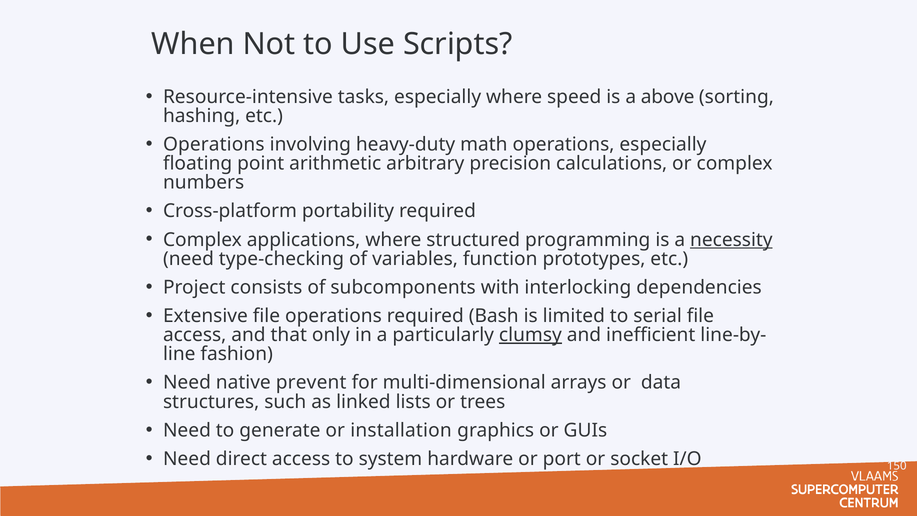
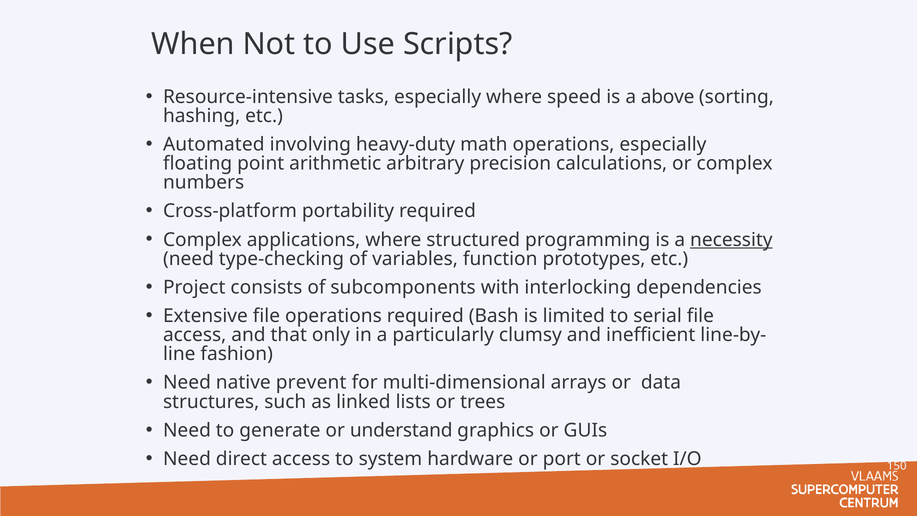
Operations: Operations -> Automated (214, 144)
clumsy underline: present -> none (530, 335)
installation: installation -> understand (401, 430)
